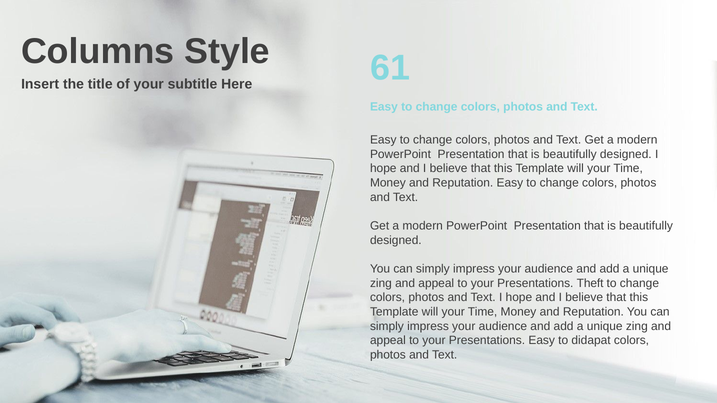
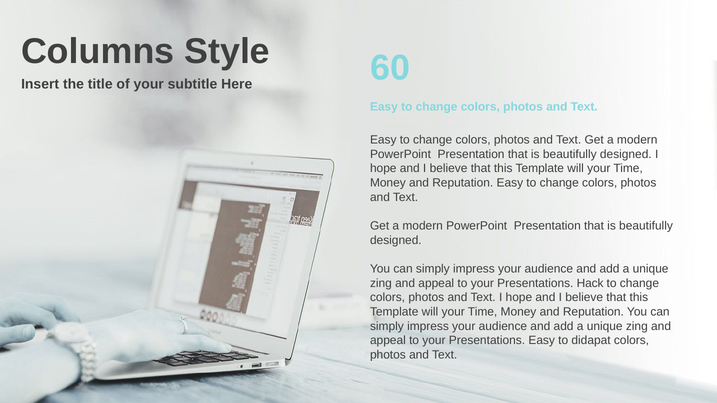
61: 61 -> 60 (390, 68)
Theft: Theft -> Hack (590, 283)
